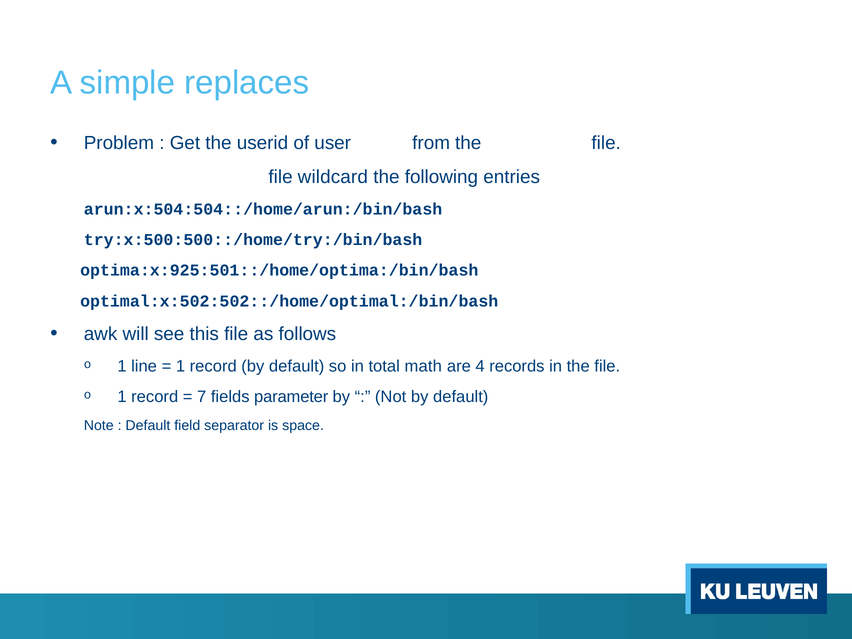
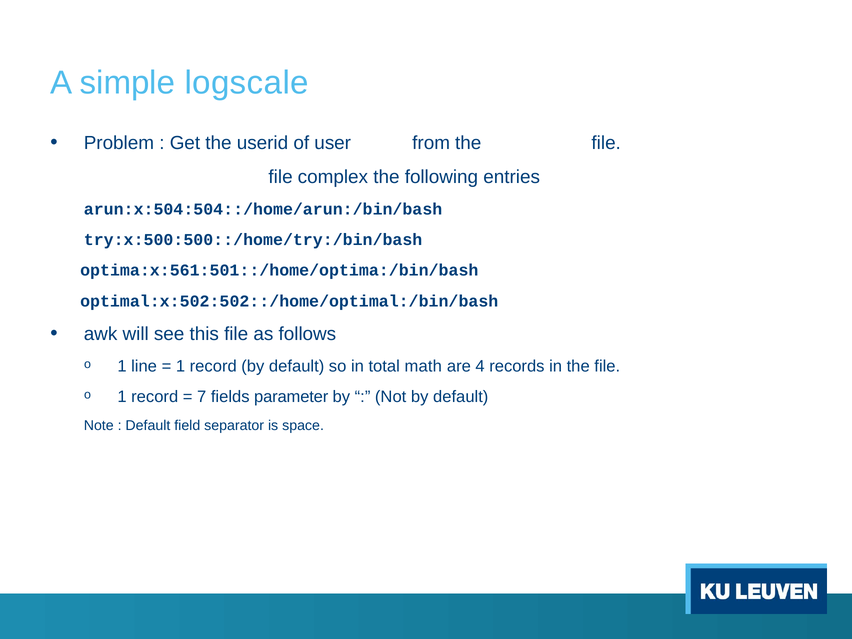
replaces: replaces -> logscale (247, 83)
wildcard: wildcard -> complex (333, 177)
optima:x:925:501::/home/optima:/bin/bash: optima:x:925:501::/home/optima:/bin/bash -> optima:x:561:501::/home/optima:/bin/bash (279, 271)
